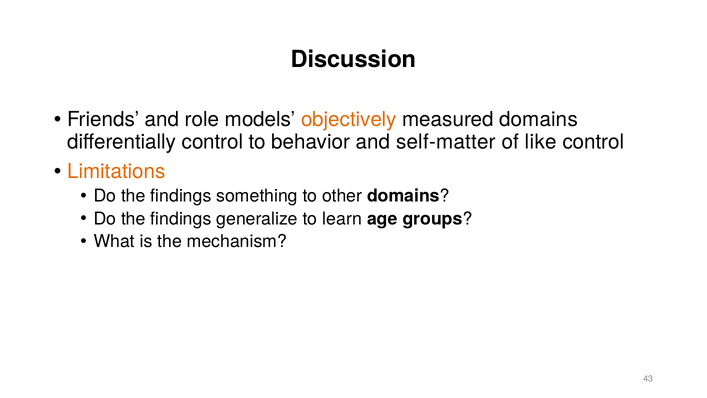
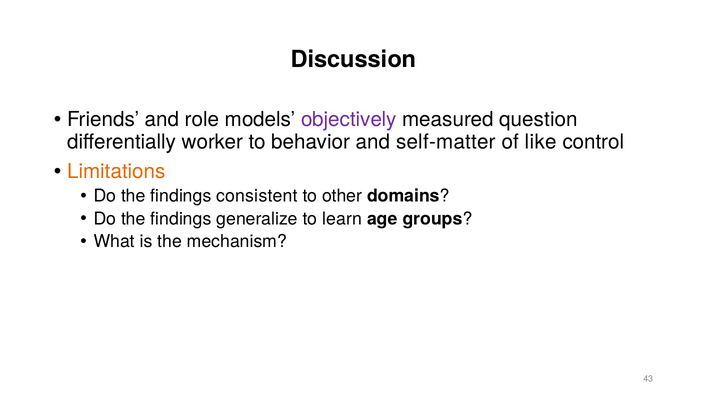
objectively colour: orange -> purple (349, 120)
measured domains: domains -> question (539, 120)
differentially control: control -> worker (213, 142)
something: something -> consistent (257, 196)
